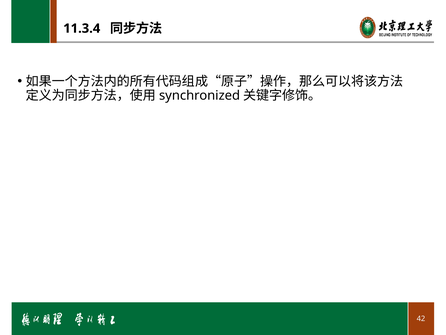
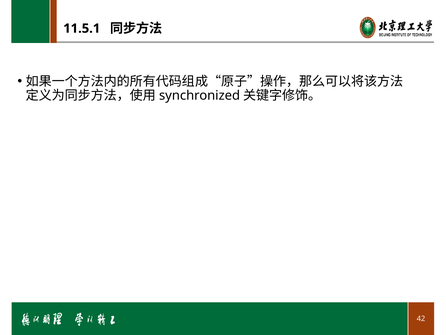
11.3.4: 11.3.4 -> 11.5.1 (82, 28)
